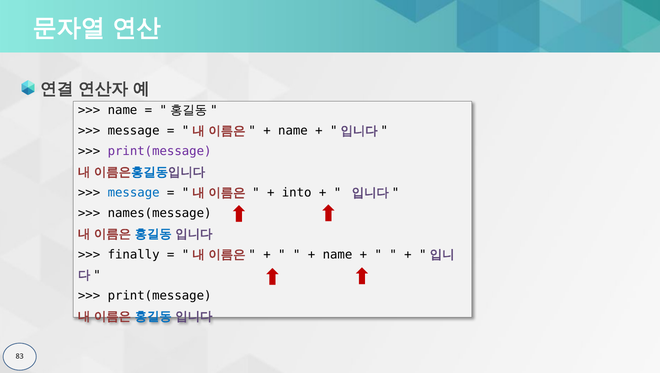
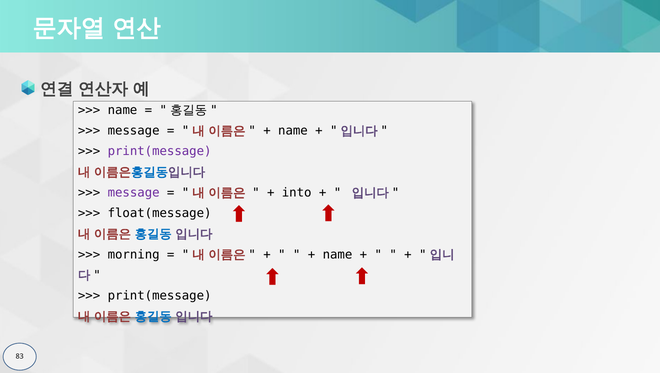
message colour: blue -> purple (134, 193)
names(message: names(message -> float(message (160, 213)
finally: finally -> morning (134, 254)
